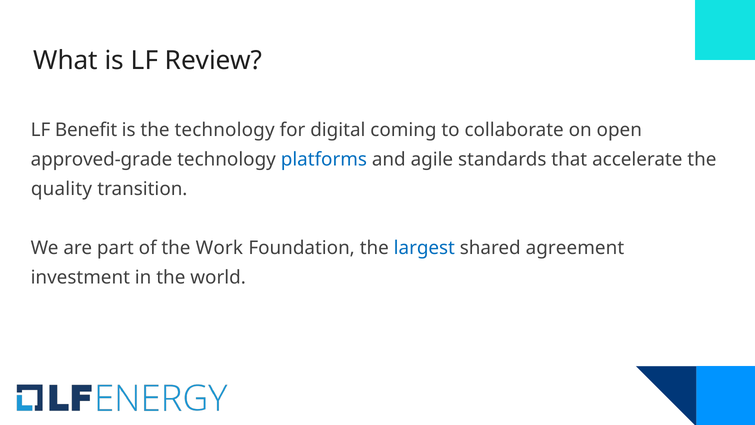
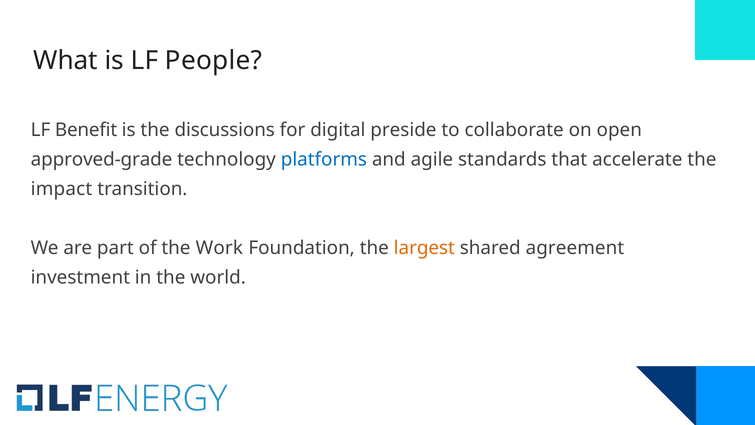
Review: Review -> People (213, 61)
the technology: technology -> discussions (225, 130)
coming: coming -> preside (403, 130)
quality: quality -> impact (61, 189)
largest colour: blue -> orange (424, 248)
